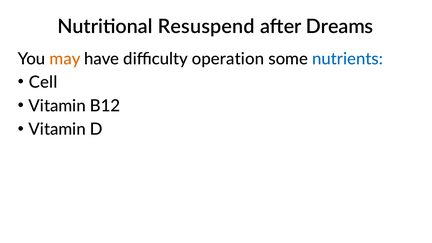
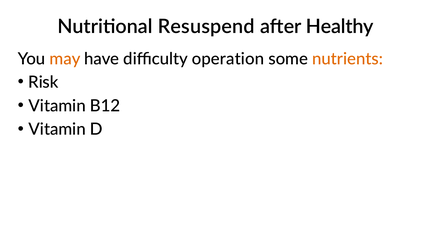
Dreams: Dreams -> Healthy (340, 27)
nutrients colour: blue -> orange (348, 59)
Cell: Cell -> Risk (43, 82)
